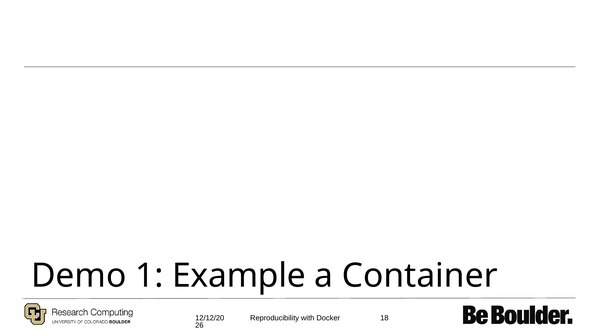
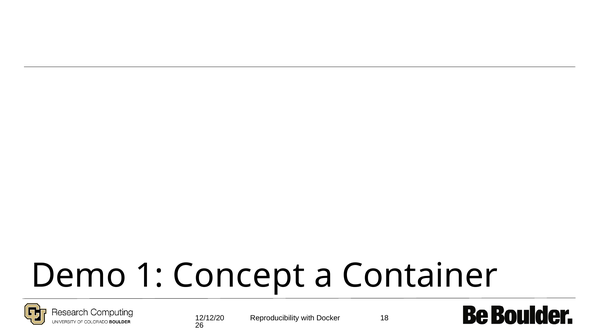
Example: Example -> Concept (239, 276)
